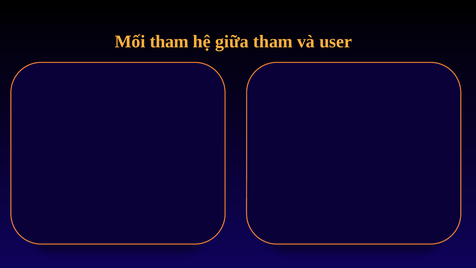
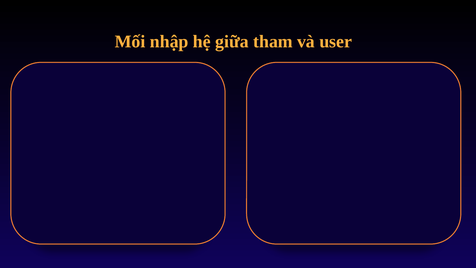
Mối tham: tham -> nhập (169, 42)
